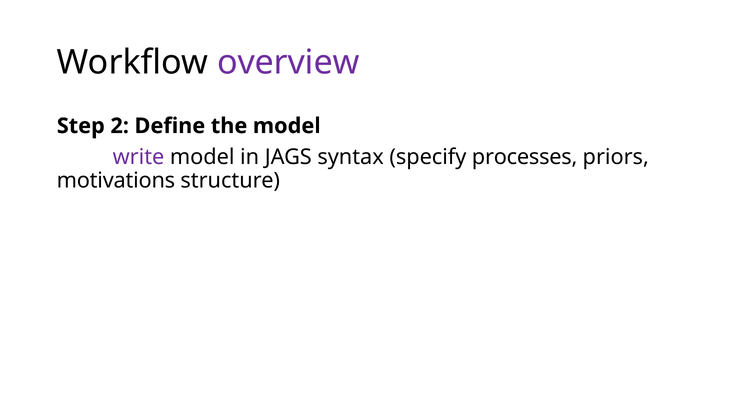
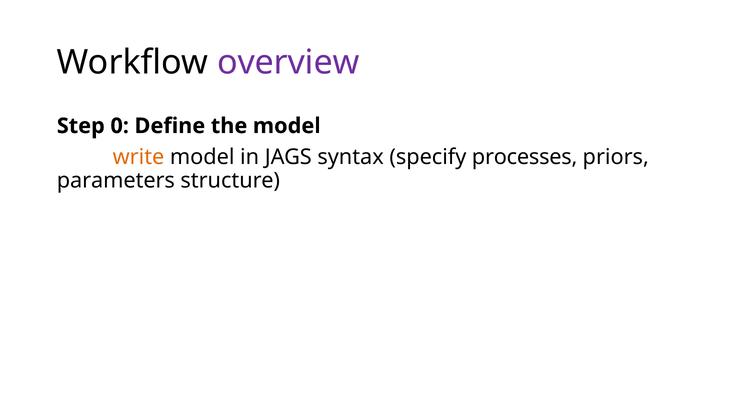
2: 2 -> 0 (120, 126)
write colour: purple -> orange (139, 157)
motivations: motivations -> parameters (116, 181)
